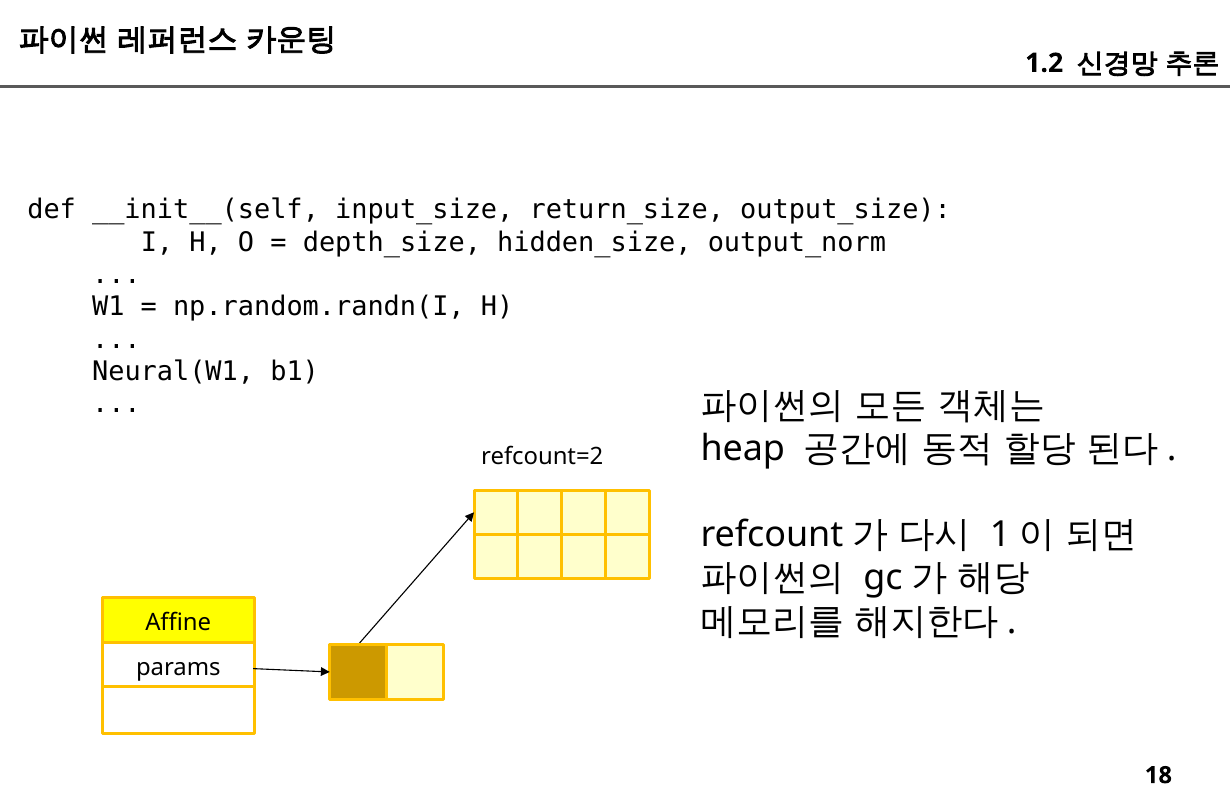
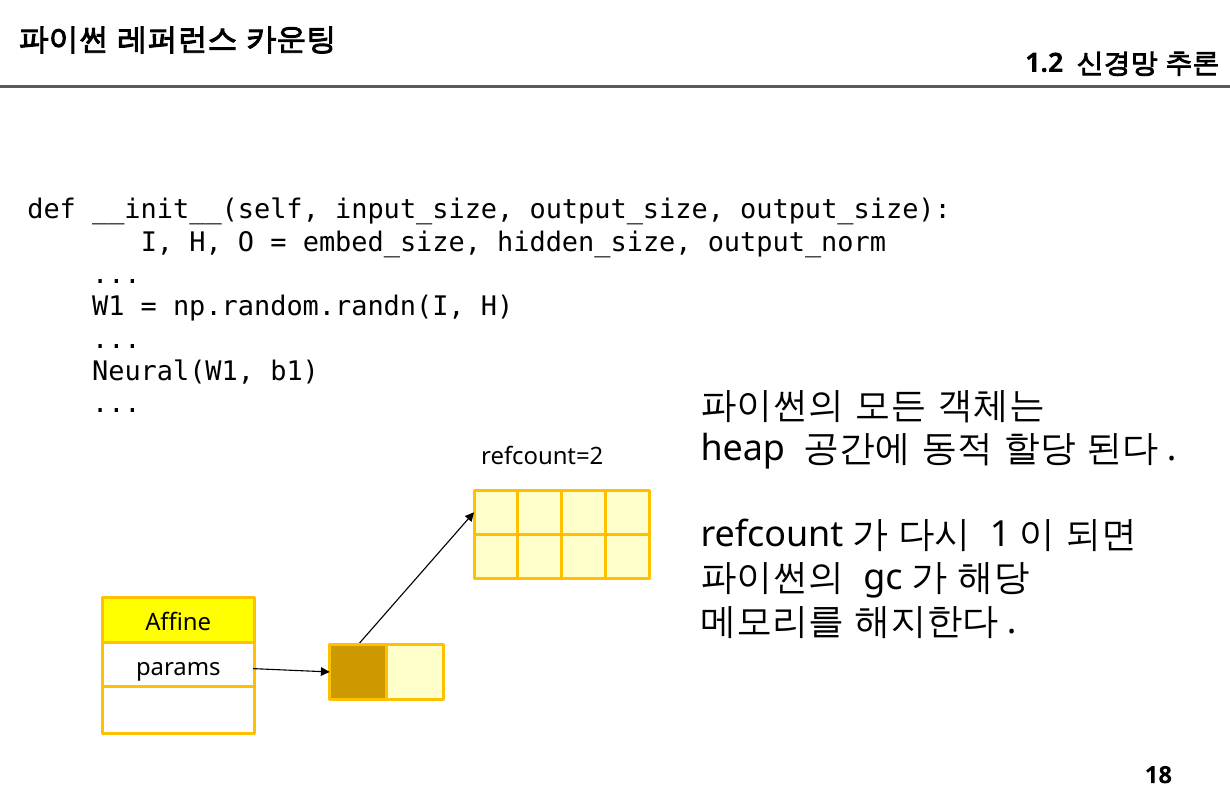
input_size return_size: return_size -> output_size (627, 210)
depth_size: depth_size -> embed_size (392, 242)
